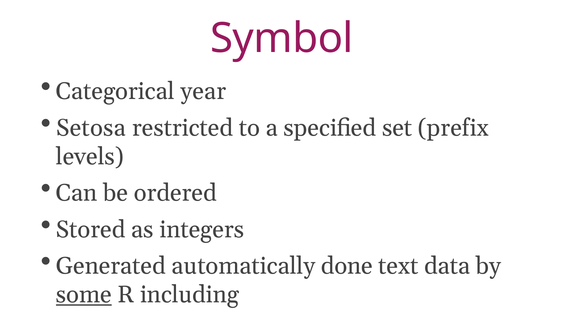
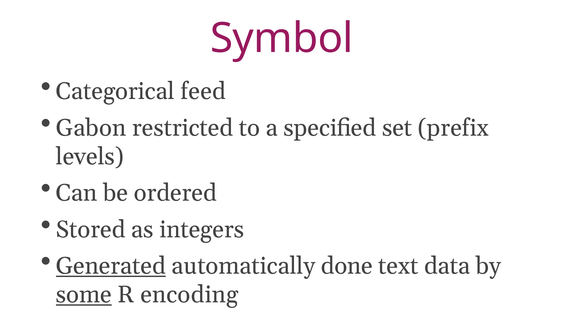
year: year -> feed (203, 91)
Setosa: Setosa -> Gabon (91, 128)
Generated underline: none -> present (111, 266)
including: including -> encoding (189, 295)
